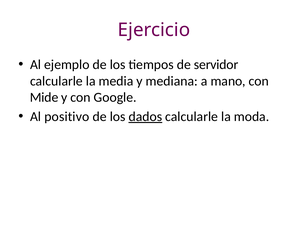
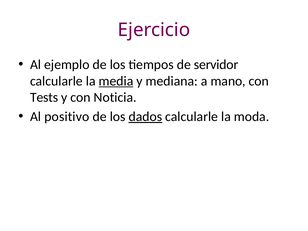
media underline: none -> present (116, 81)
Mide: Mide -> Tests (44, 97)
Google: Google -> Noticia (115, 97)
